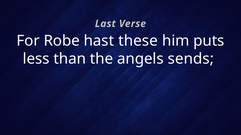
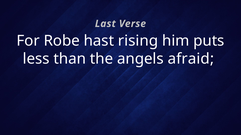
these: these -> rising (138, 41)
sends: sends -> afraid (191, 59)
